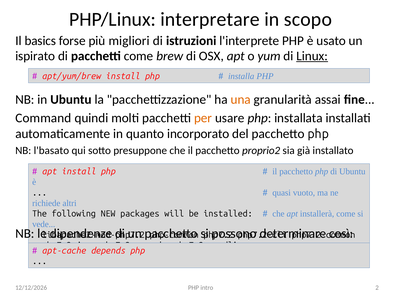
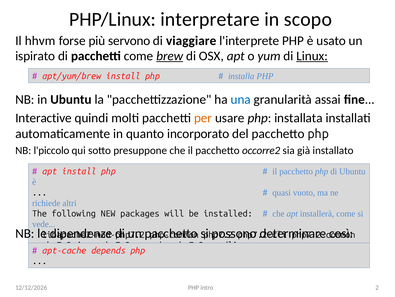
basics: basics -> hhvm (40, 41)
migliori: migliori -> servono (129, 41)
istruzioni: istruzioni -> viaggiare (191, 41)
brew underline: none -> present (170, 56)
una colour: orange -> blue (241, 99)
Command: Command -> Interactive (44, 118)
l'basato: l'basato -> l'piccolo (51, 150)
proprio2: proprio2 -> occorre2 (261, 150)
